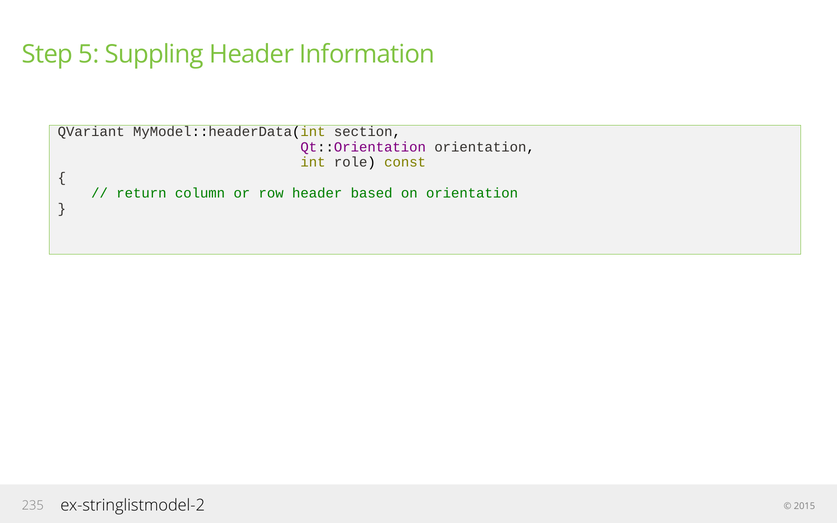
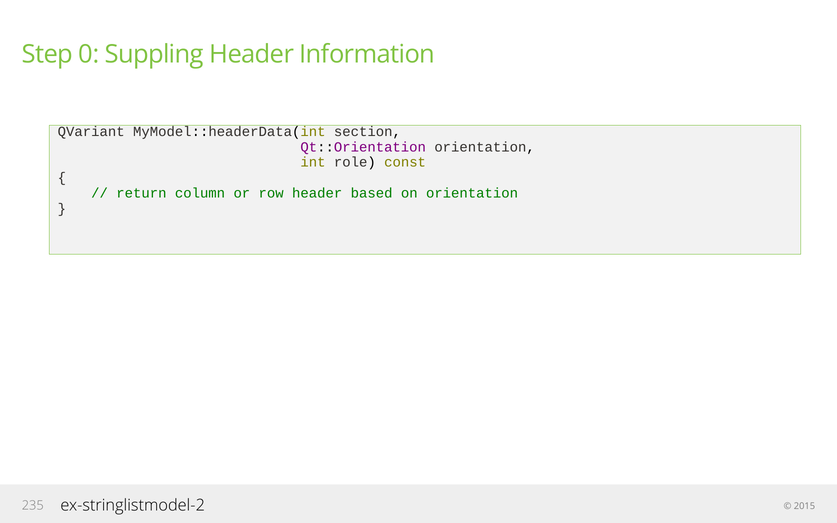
5: 5 -> 0 (89, 54)
